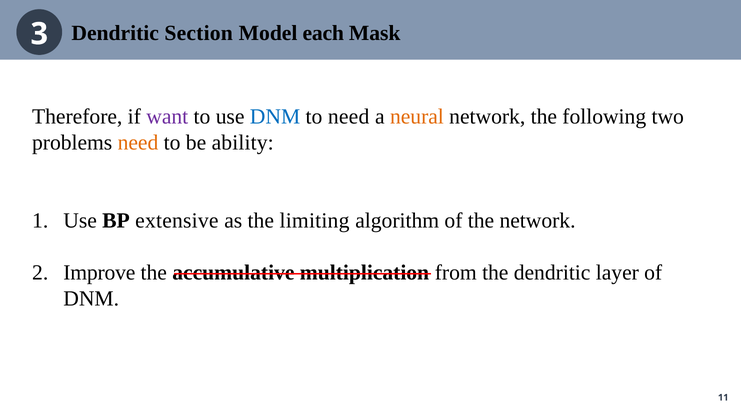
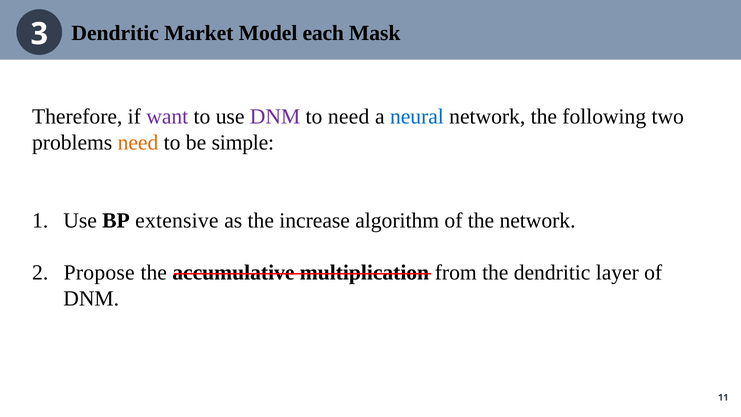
Section: Section -> Market (199, 33)
DNM colour: blue -> purple (275, 117)
neural colour: orange -> blue (417, 117)
ability: ability -> simple (243, 143)
limiting: limiting -> increase (315, 221)
Improve: Improve -> Propose (99, 272)
